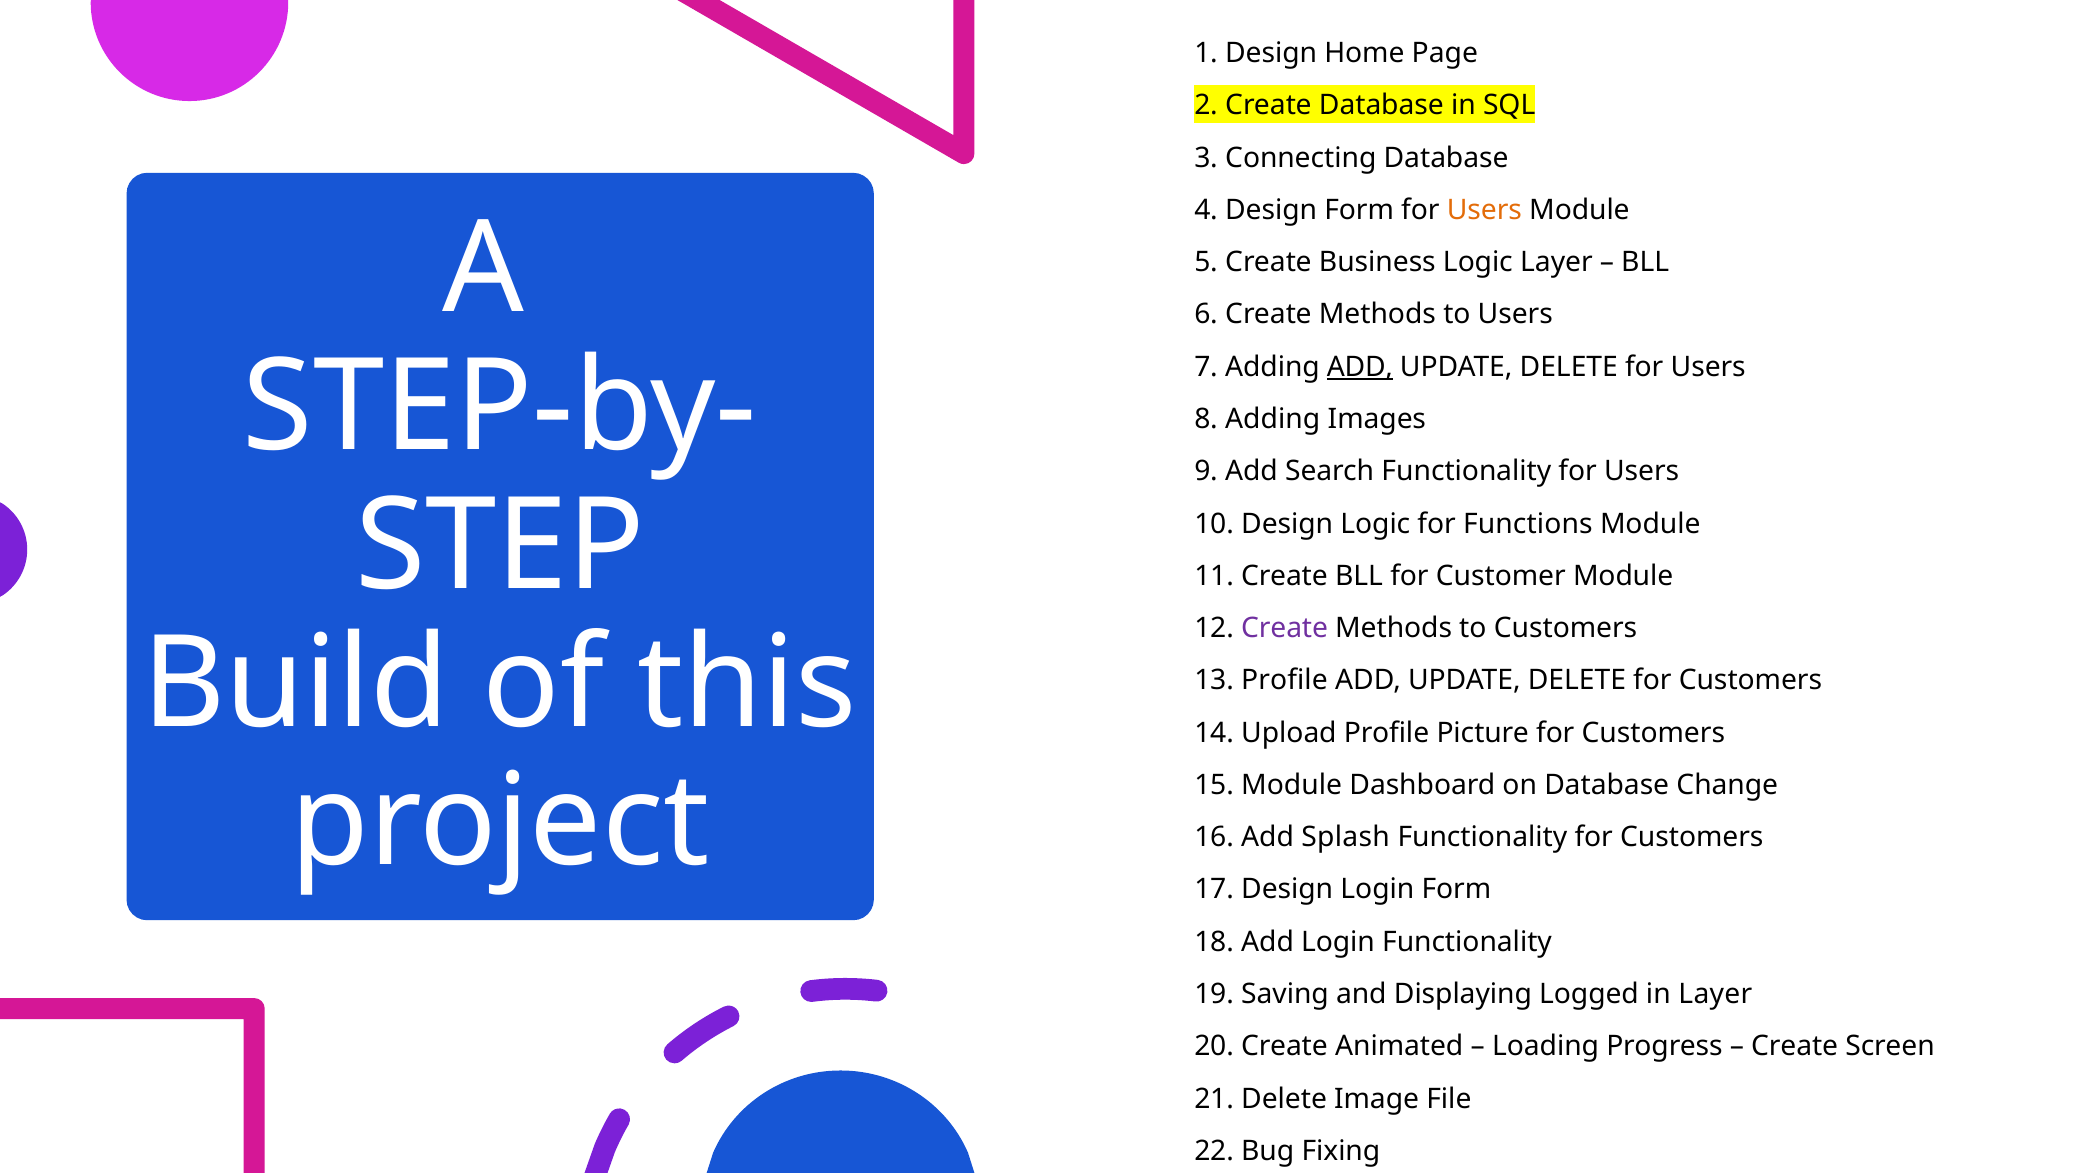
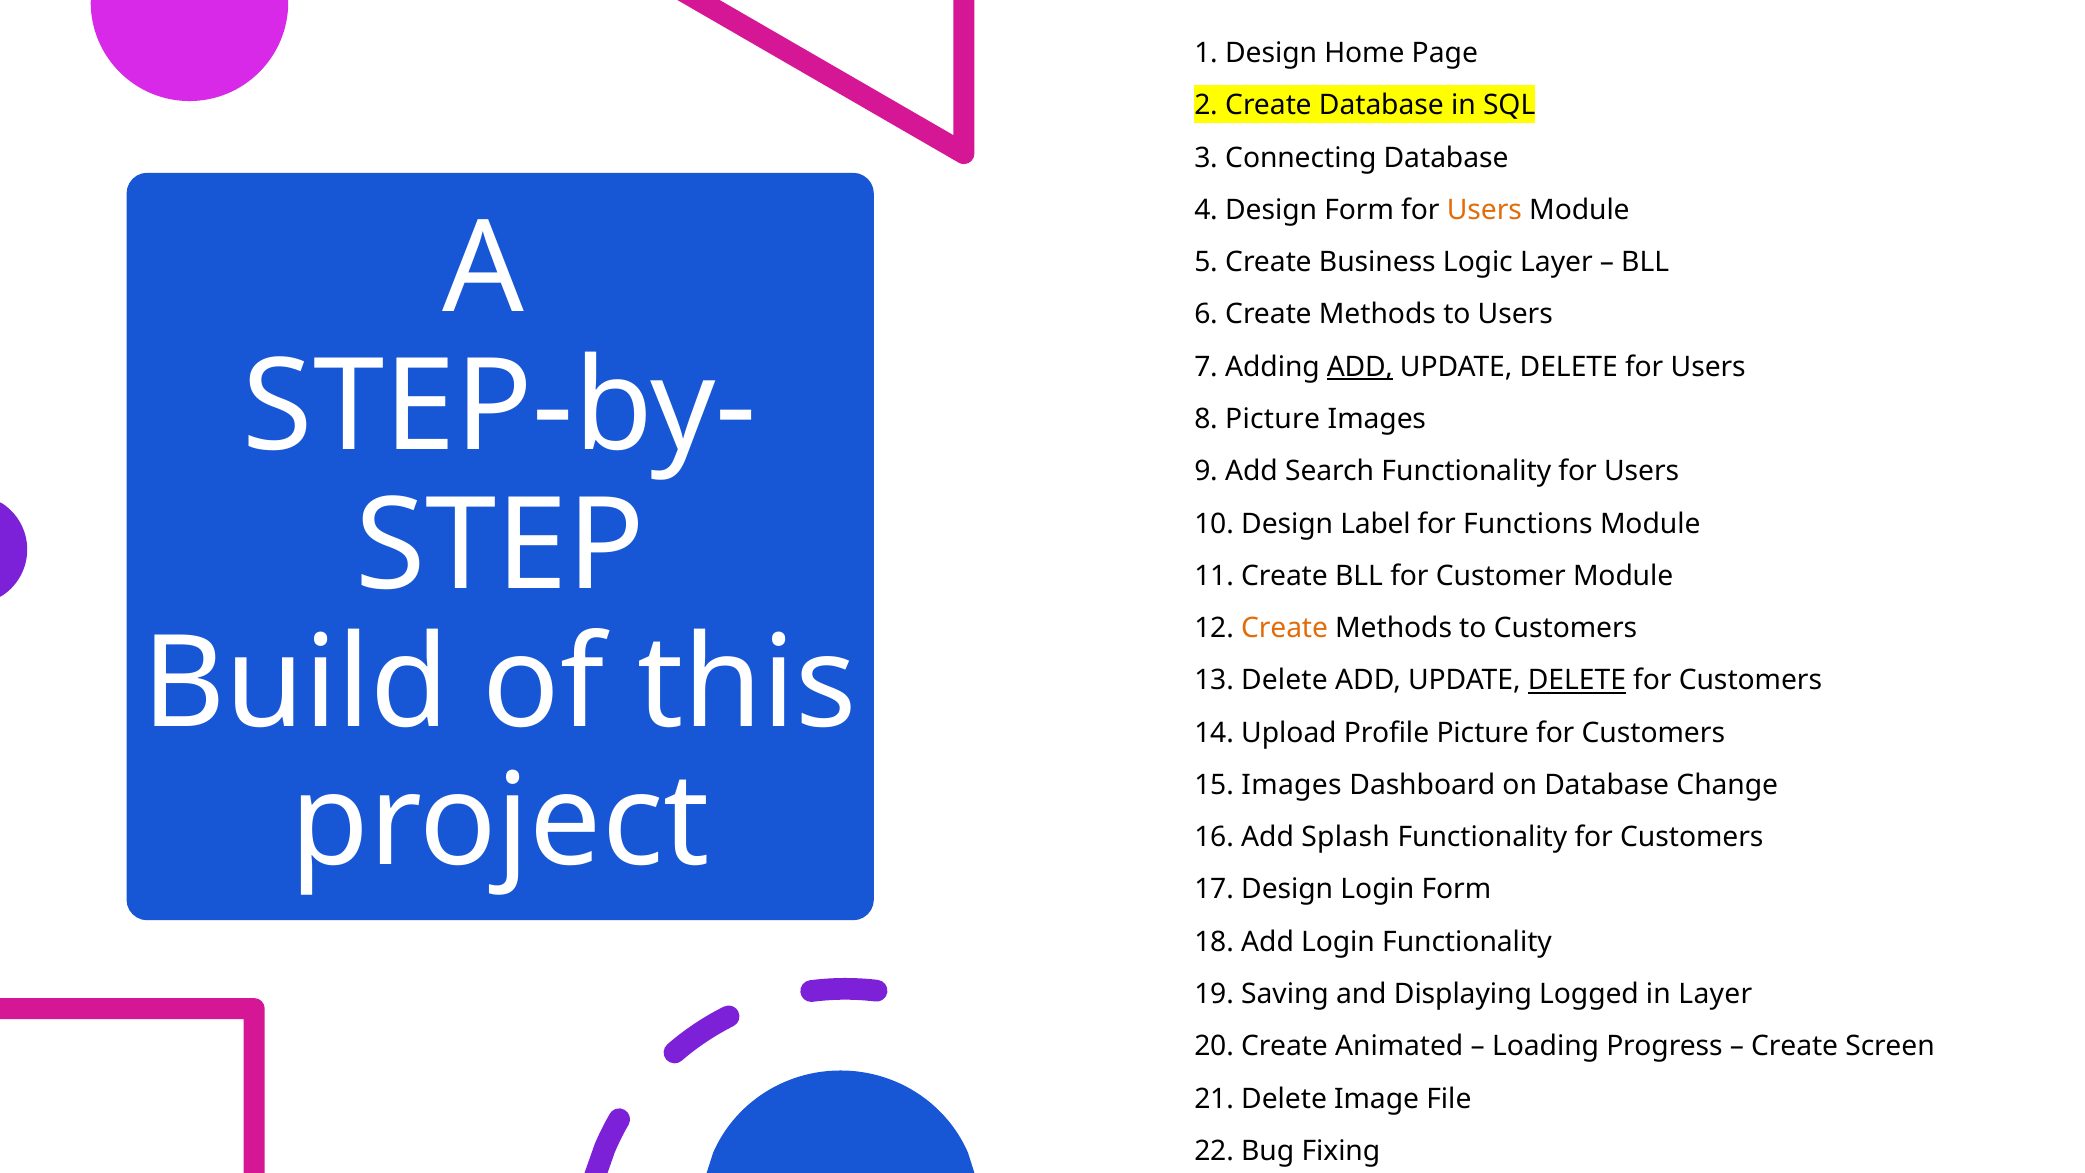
8 Adding: Adding -> Picture (1273, 419)
Design Logic: Logic -> Label (1375, 524)
Create colour: purple -> orange (1285, 628)
13 Profile: Profile -> Delete (1284, 680)
DELETE underline: none -> present (1577, 680)
15 Module: Module -> Images (1292, 785)
